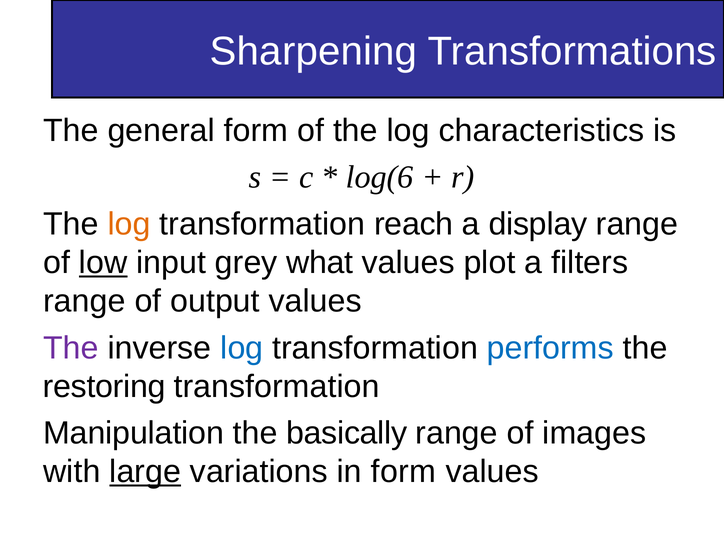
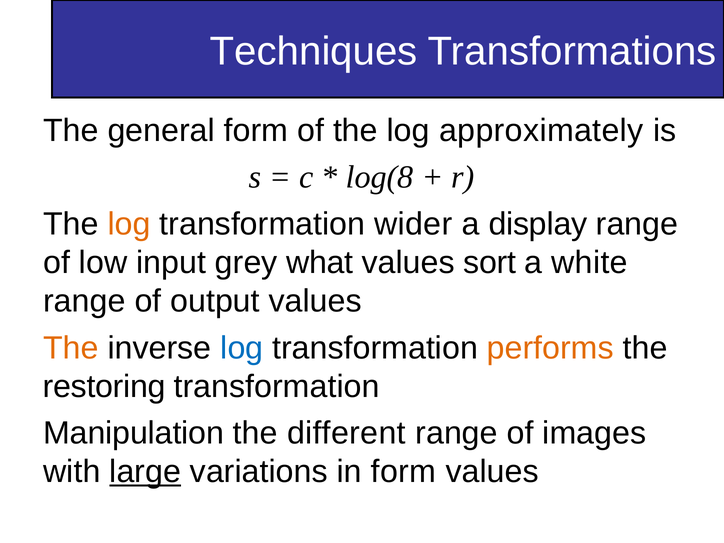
Sharpening: Sharpening -> Techniques (314, 52)
characteristics: characteristics -> approximately (541, 131)
log(6: log(6 -> log(8 (380, 177)
reach: reach -> wider (413, 224)
low underline: present -> none (103, 263)
plot: plot -> sort (490, 263)
filters: filters -> white (590, 263)
The colour: purple -> orange (71, 348)
performs colour: blue -> orange (550, 348)
basically: basically -> different (346, 433)
